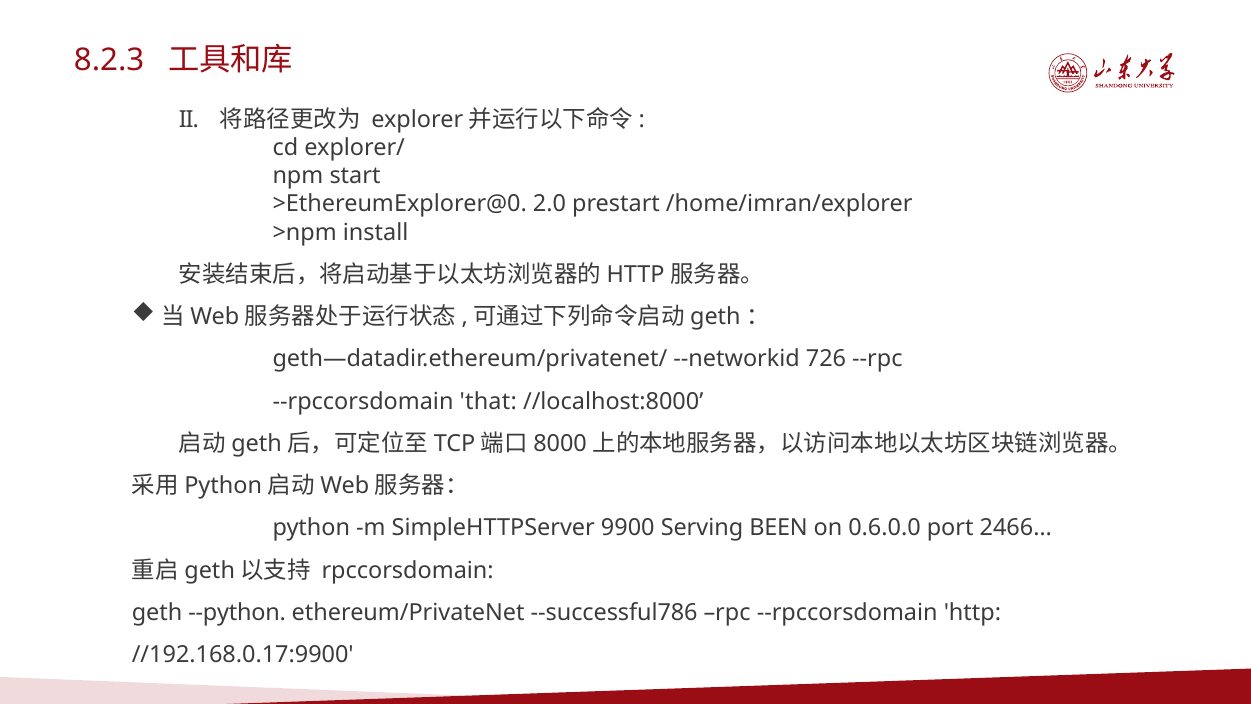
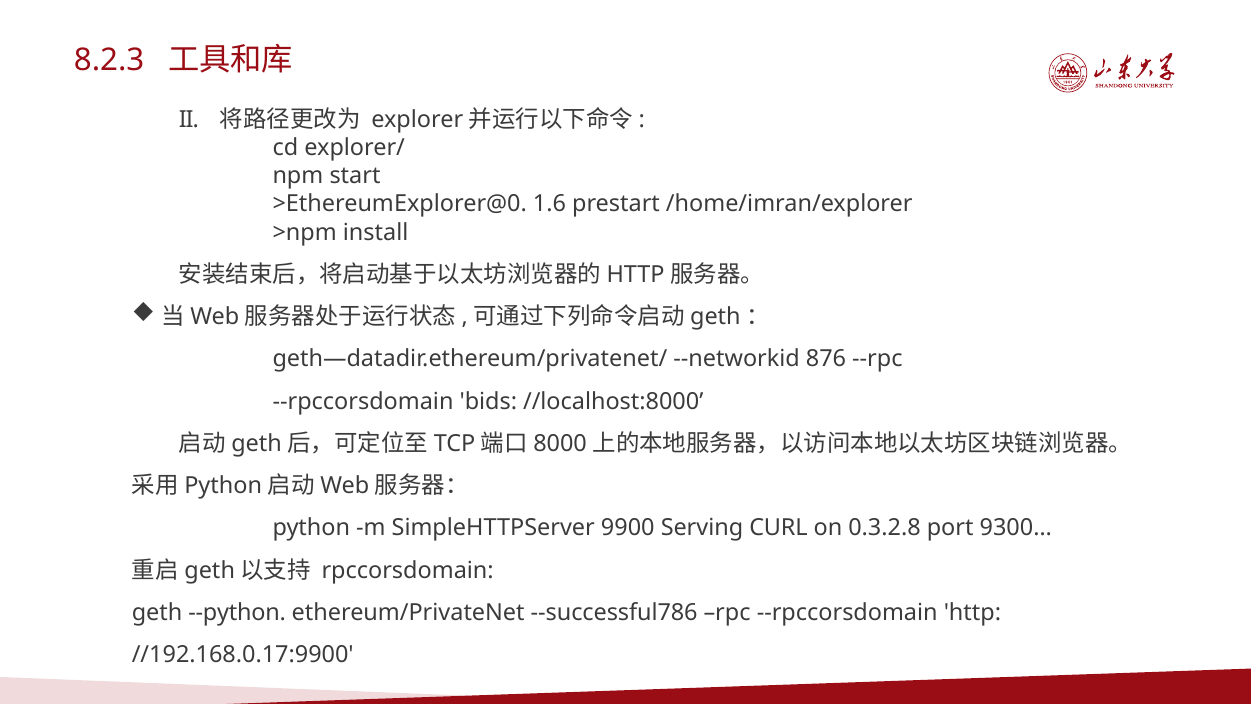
2.0: 2.0 -> 1.6 (550, 204)
726: 726 -> 876 (826, 359)
that: that -> bids (488, 401)
BEEN: BEEN -> CURL (778, 528)
0.6.0.0: 0.6.0.0 -> 0.3.2.8 (884, 528)
2466…: 2466… -> 9300… (1016, 528)
